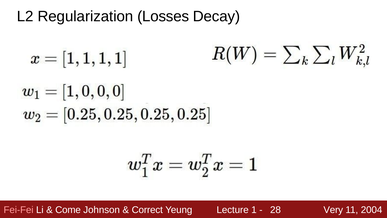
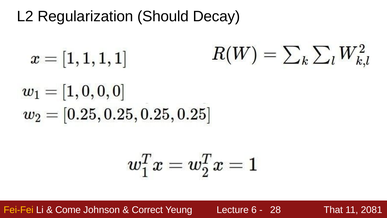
Losses: Losses -> Should (163, 16)
Fei-Fei colour: pink -> yellow (19, 210)
1: 1 -> 6 (254, 210)
Very: Very -> That (333, 210)
2004: 2004 -> 2081 (372, 210)
